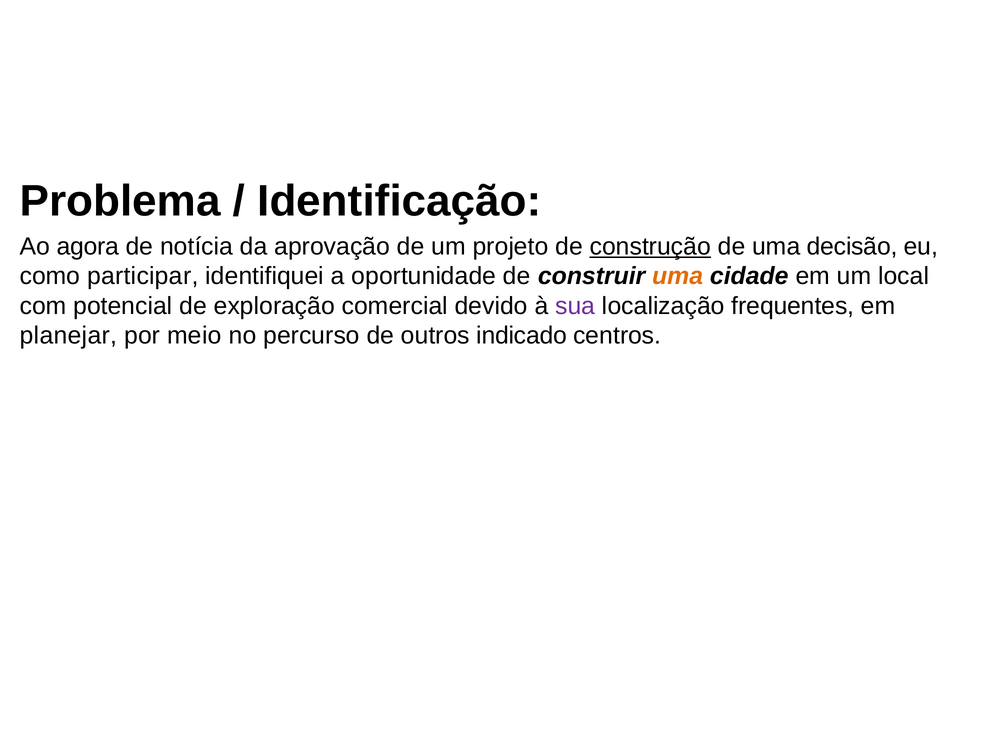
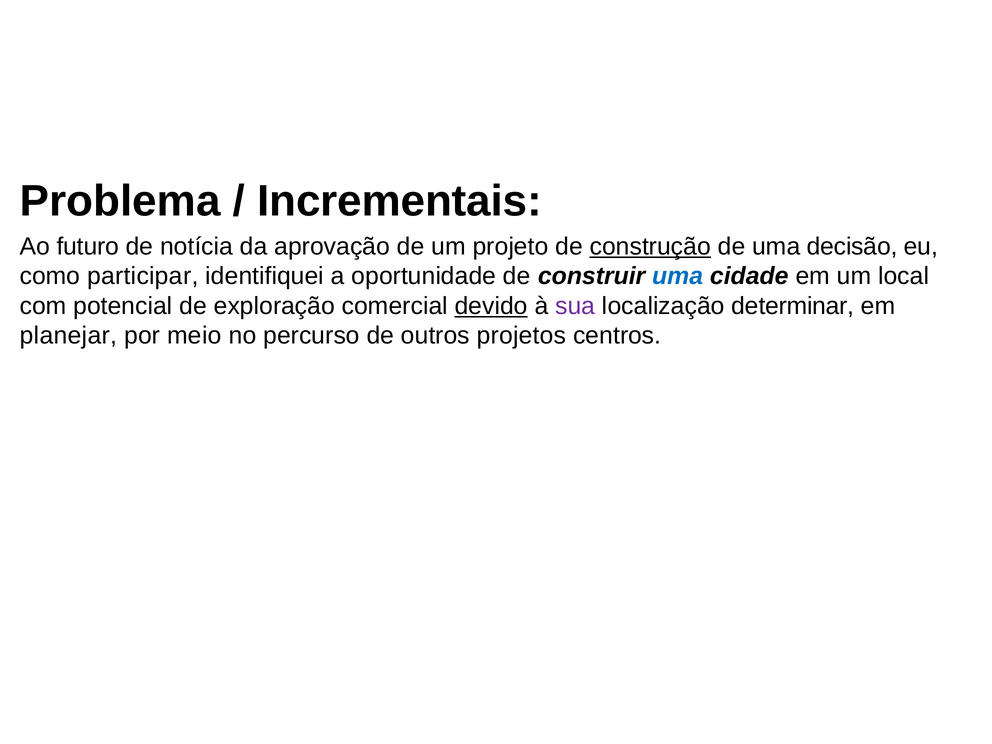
Identificação: Identificação -> Incrementais (400, 201)
agora: agora -> futuro (88, 246)
uma colour: orange -> blue (678, 276)
devido underline: none -> present (491, 306)
frequentes: frequentes -> determinar (793, 306)
indicado: indicado -> projetos (521, 336)
